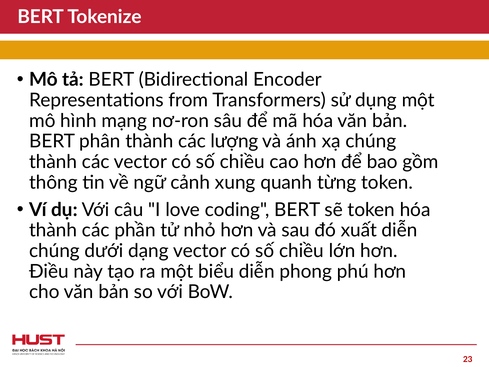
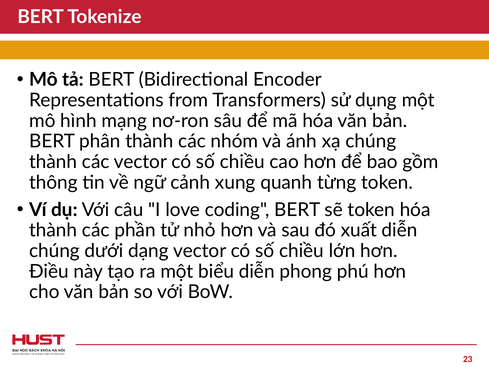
lượng: lượng -> nhóm (234, 141)
